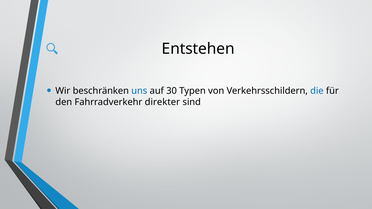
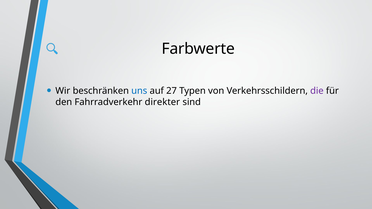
Entstehen: Entstehen -> Farbwerte (198, 49)
30: 30 -> 27 (172, 91)
die colour: blue -> purple (317, 91)
